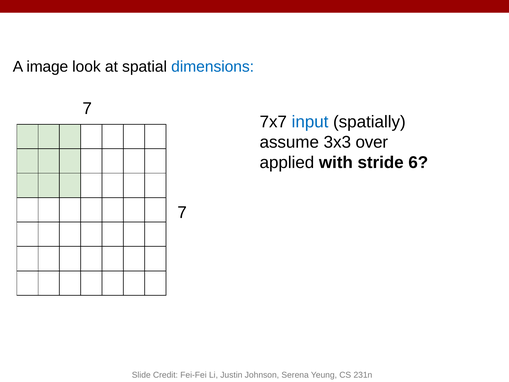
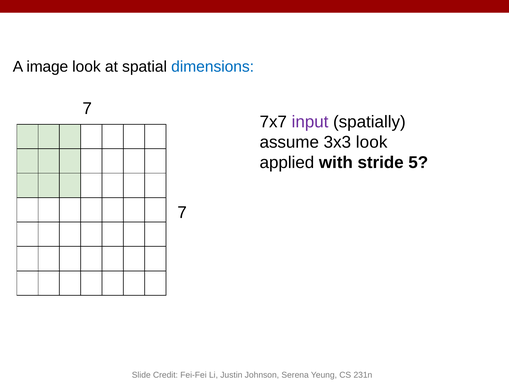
input colour: blue -> purple (310, 122)
3x3 over: over -> look (372, 142)
6: 6 -> 5 (418, 162)
